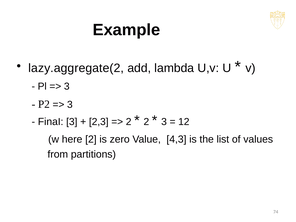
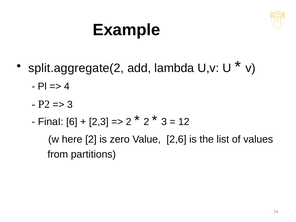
lazy.aggregate(2: lazy.aggregate(2 -> split.aggregate(2 (76, 68)
3: 3 -> 4 (67, 86)
FinaI 3: 3 -> 6 (72, 122)
4,3: 4,3 -> 2,6 (176, 139)
